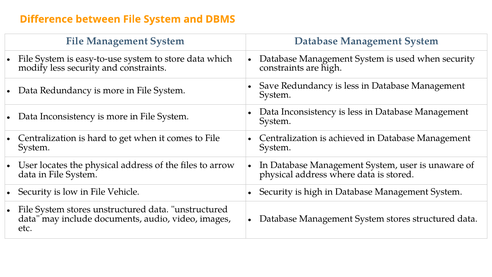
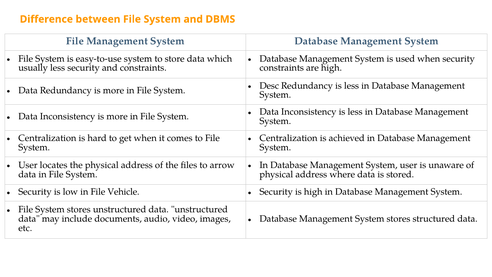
modify: modify -> usually (33, 68)
Save: Save -> Desc (269, 86)
